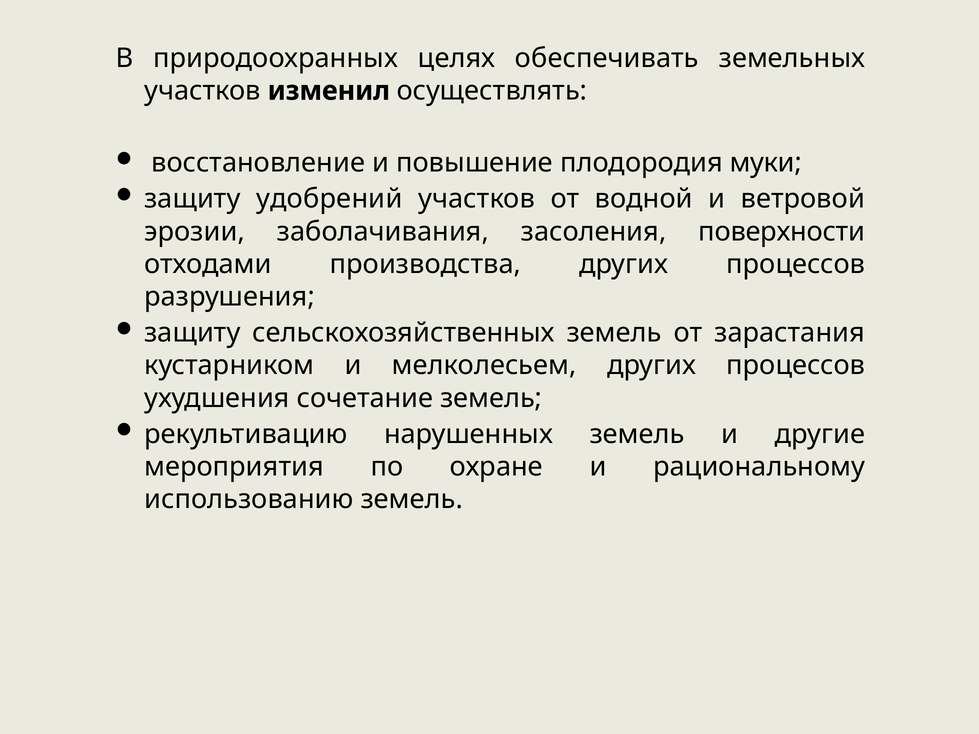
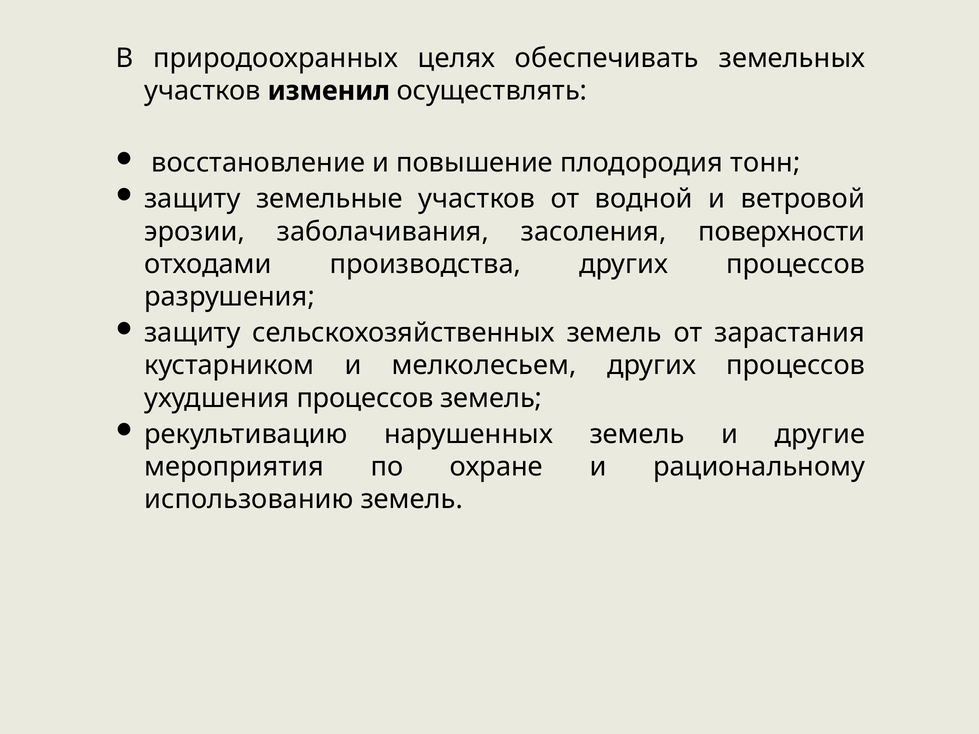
муки: муки -> тонн (765, 163)
удобрений: удобрений -> земельные (329, 199)
ухудшения сочетание: сочетание -> процессов (365, 398)
